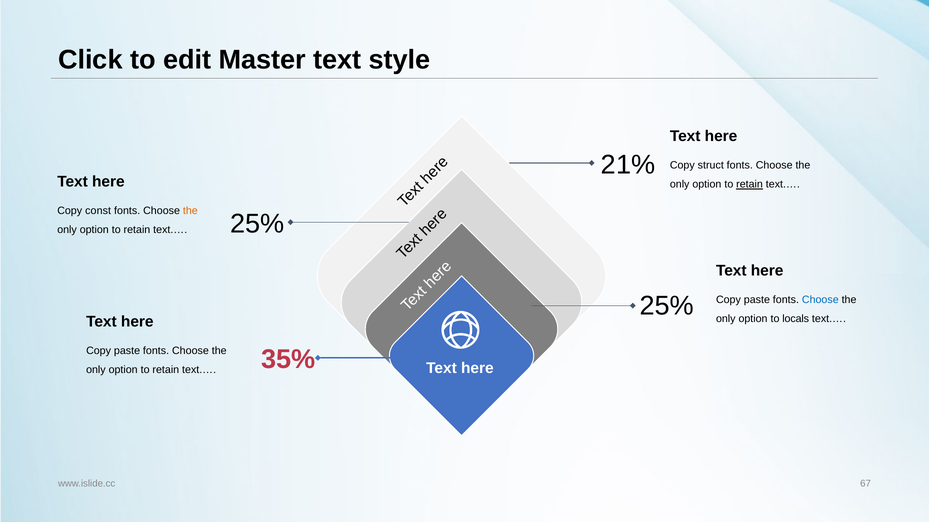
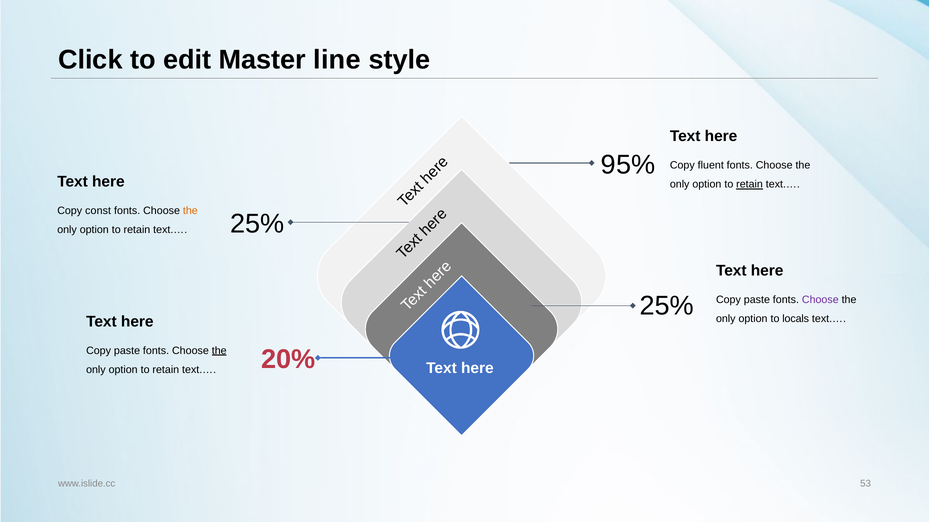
Master text: text -> line (337, 60)
21%: 21% -> 95% (628, 165)
struct: struct -> fluent (711, 165)
Choose colour: blue -> purple (820, 300)
the underline: none -> present (219, 351)
35%: 35% -> 20% (288, 360)
67: 67 -> 53 (866, 484)
